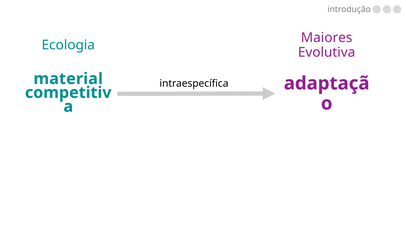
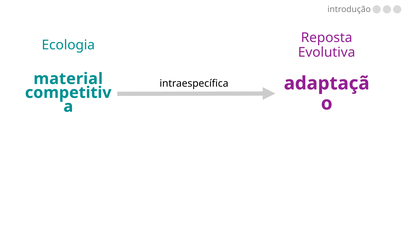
Maiores: Maiores -> Reposta (327, 38)
